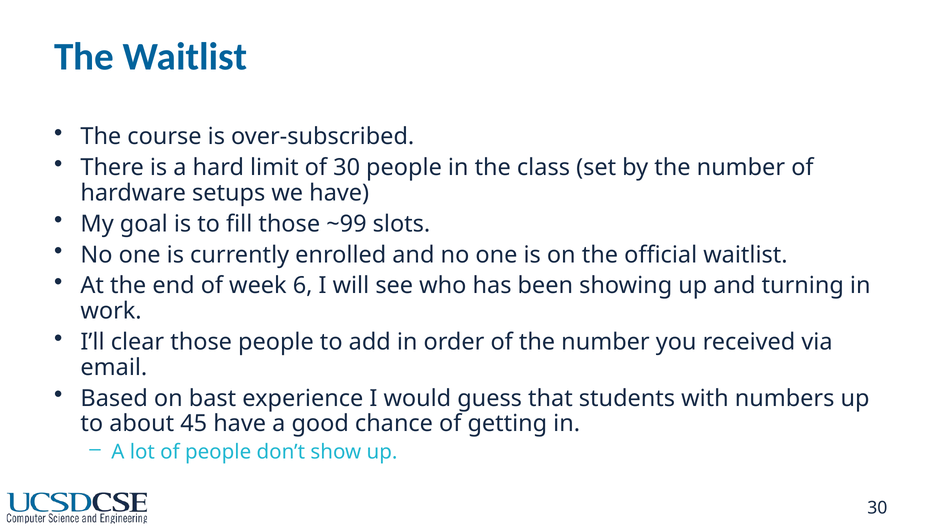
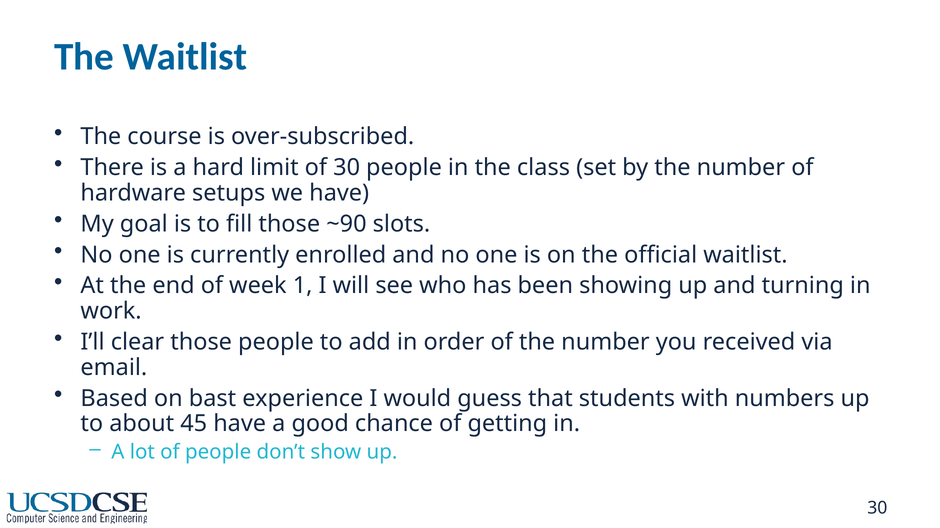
~99: ~99 -> ~90 (346, 224)
6: 6 -> 1 (303, 286)
